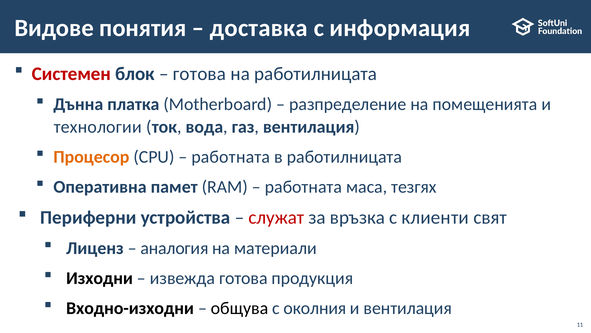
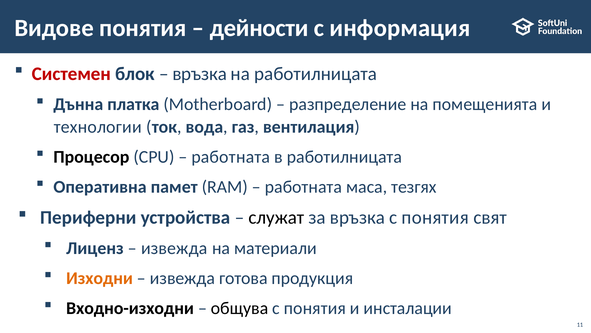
доставка: доставка -> дейности (259, 28)
готова: готова -> връзка (200, 74)
Процесор colour: orange -> black (91, 157)
служат colour: red -> black (276, 217)
връзка с клиенти: клиенти -> понятия (435, 217)
аналогия: аналогия -> извежда (174, 248)
Изходни colour: black -> orange (100, 278)
околния: околния -> понятия (315, 308)
и вентилация: вентилация -> инсталации (408, 308)
